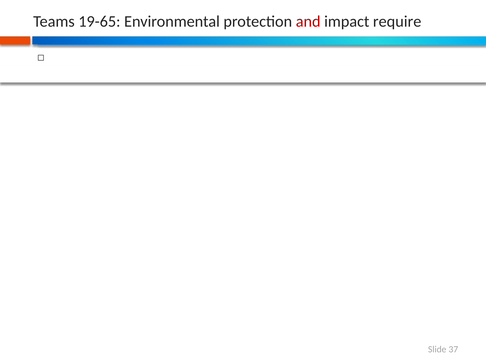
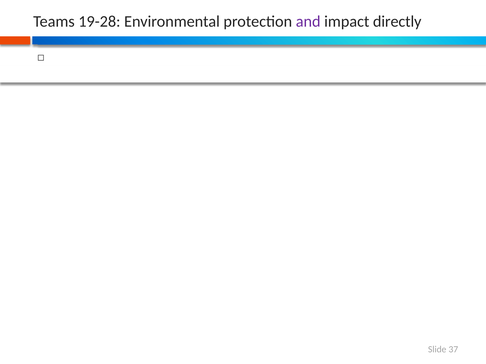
19-65: 19-65 -> 19-28 (99, 21)
and colour: red -> purple (308, 21)
require: require -> directly (397, 21)
